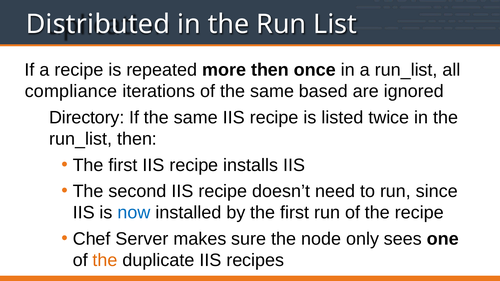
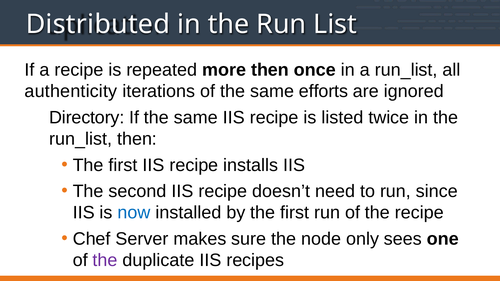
compliance: compliance -> authenticity (71, 91)
based: based -> efforts (324, 91)
the colour: orange -> purple (105, 261)
